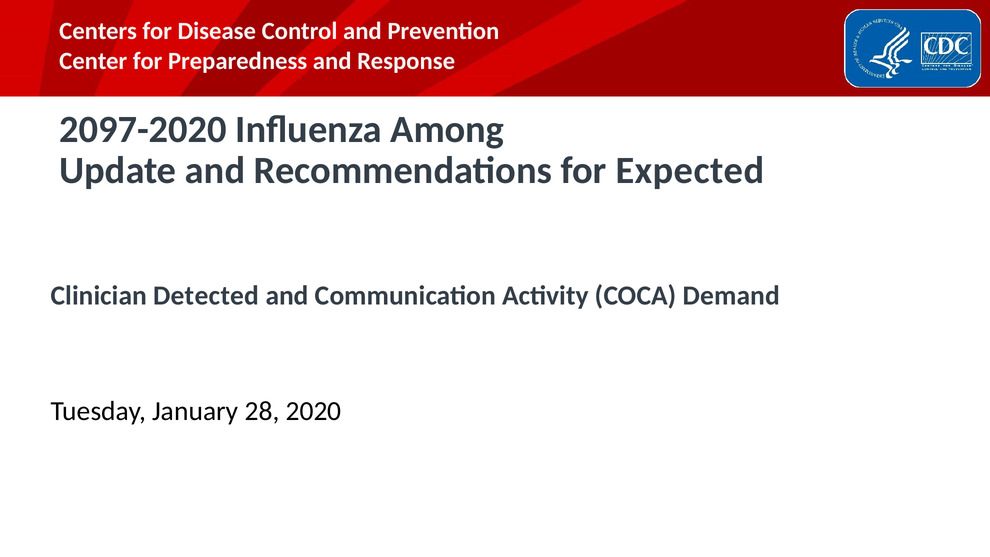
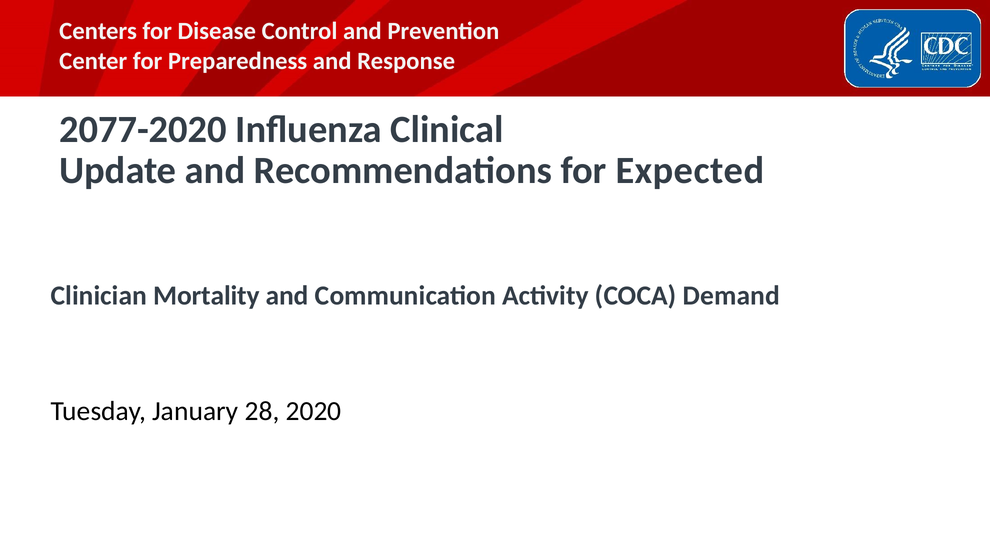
2097-2020: 2097-2020 -> 2077-2020 (143, 129)
Among: Among -> Clinical (447, 129)
Detected: Detected -> Mortality (206, 295)
